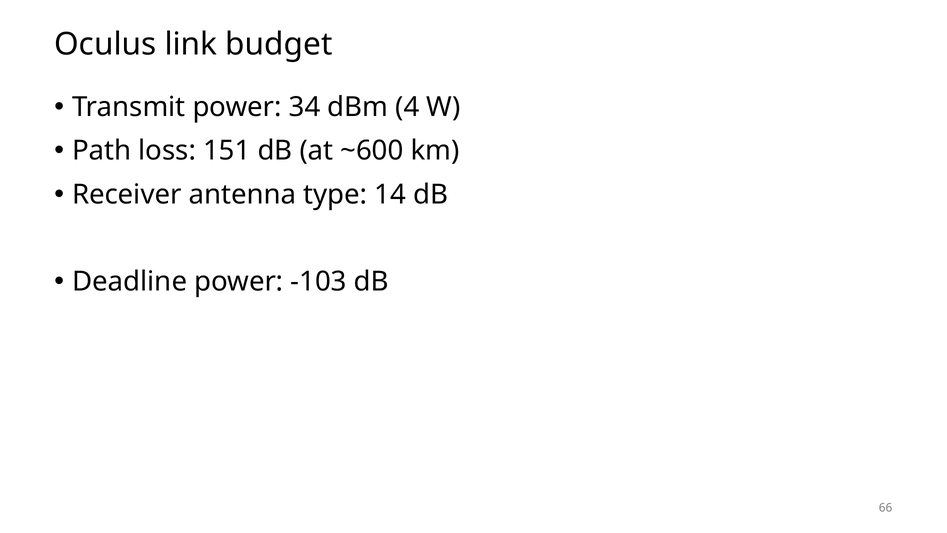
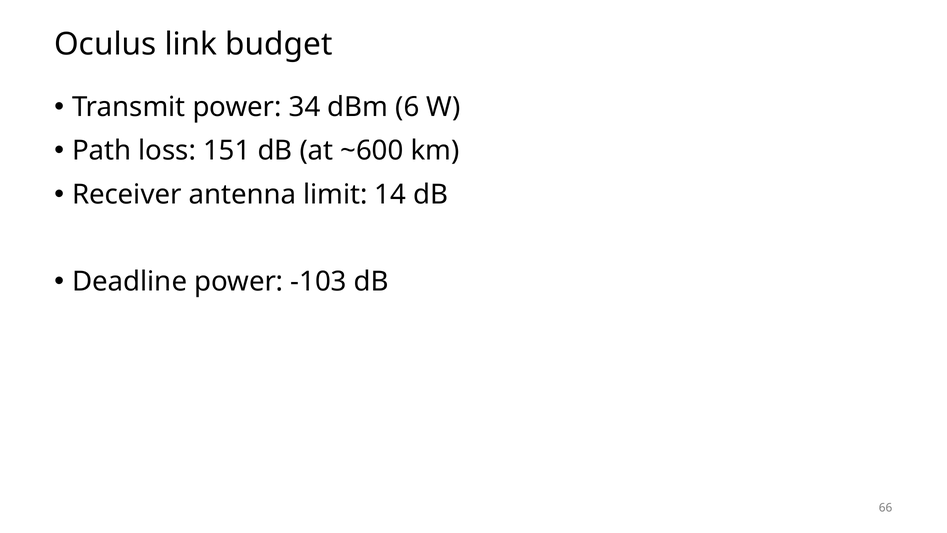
4: 4 -> 6 (407, 107)
type: type -> limit (335, 194)
